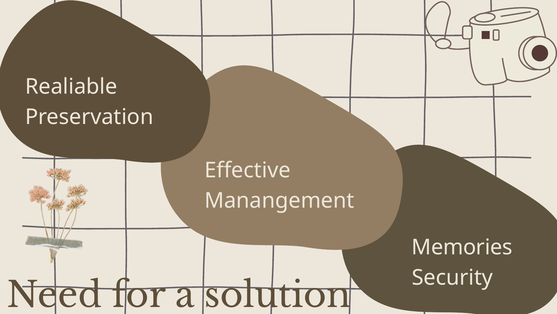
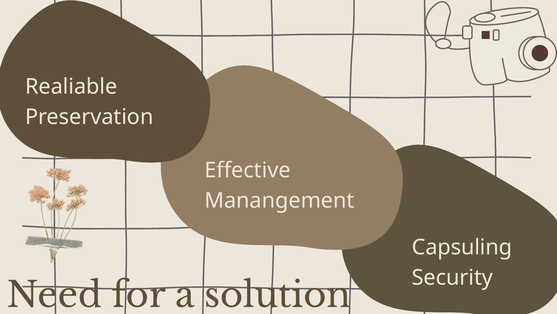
Memories: Memories -> Capsuling (462, 247)
